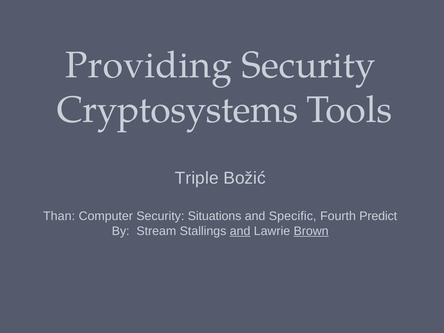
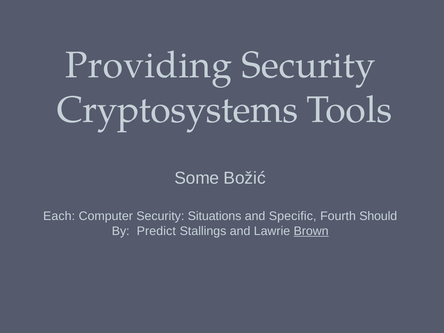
Triple: Triple -> Some (197, 178)
Than: Than -> Each (59, 216)
Predict: Predict -> Should (378, 216)
Stream: Stream -> Predict (156, 231)
and underline: present -> none (240, 231)
